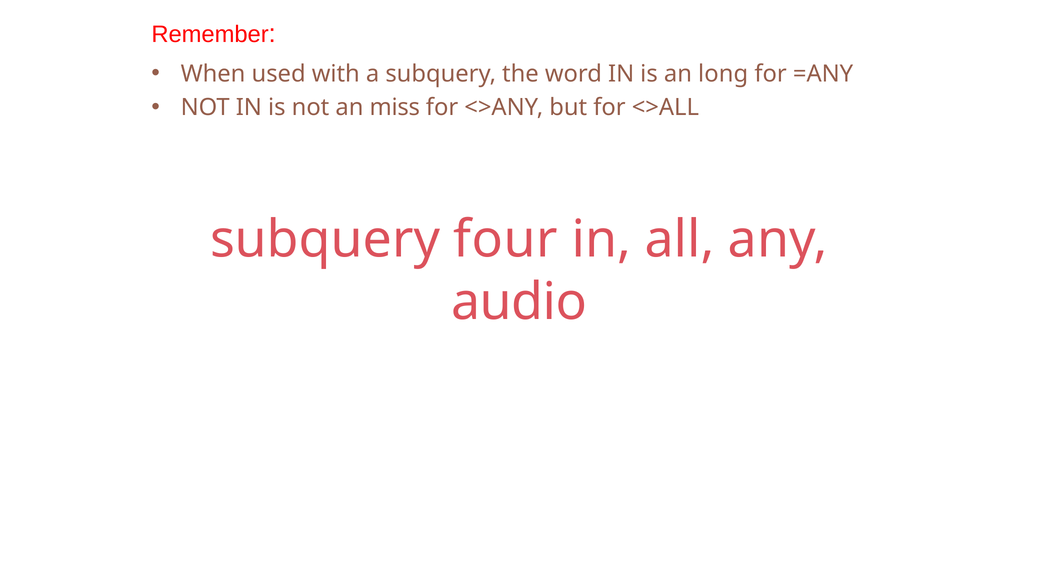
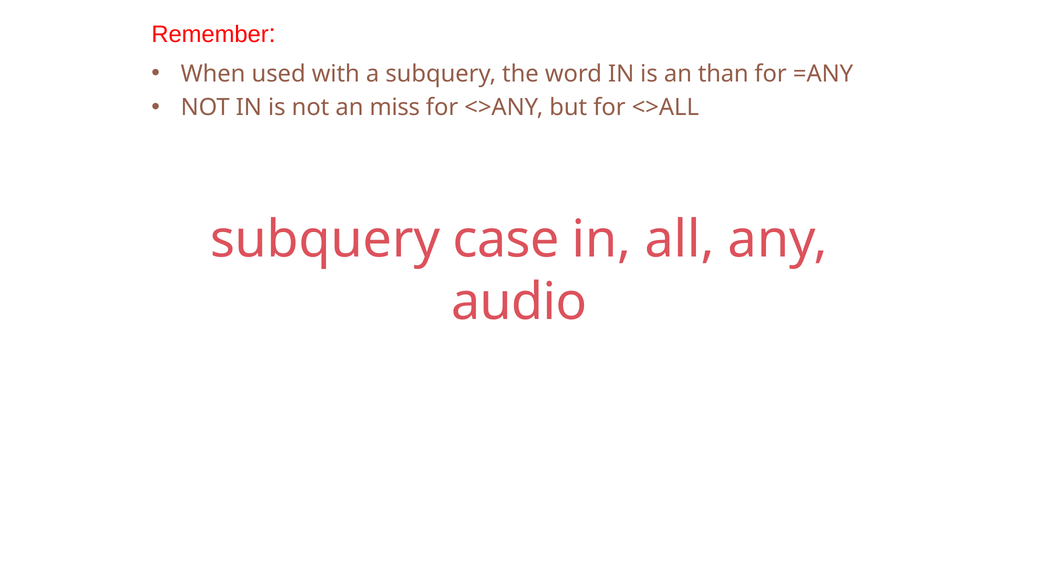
long: long -> than (723, 74)
four: four -> case (506, 240)
